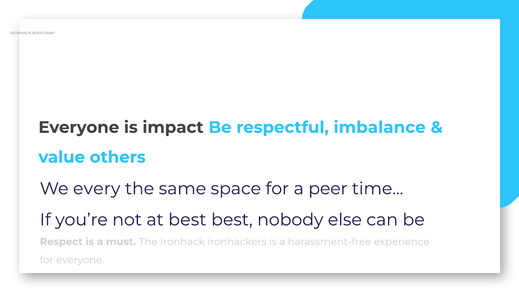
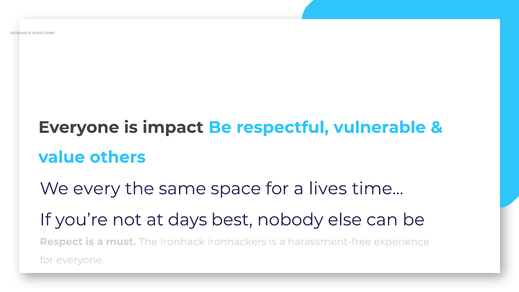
imbalance: imbalance -> vulnerable (380, 127)
peer: peer -> lives (328, 189)
at best: best -> days (188, 220)
